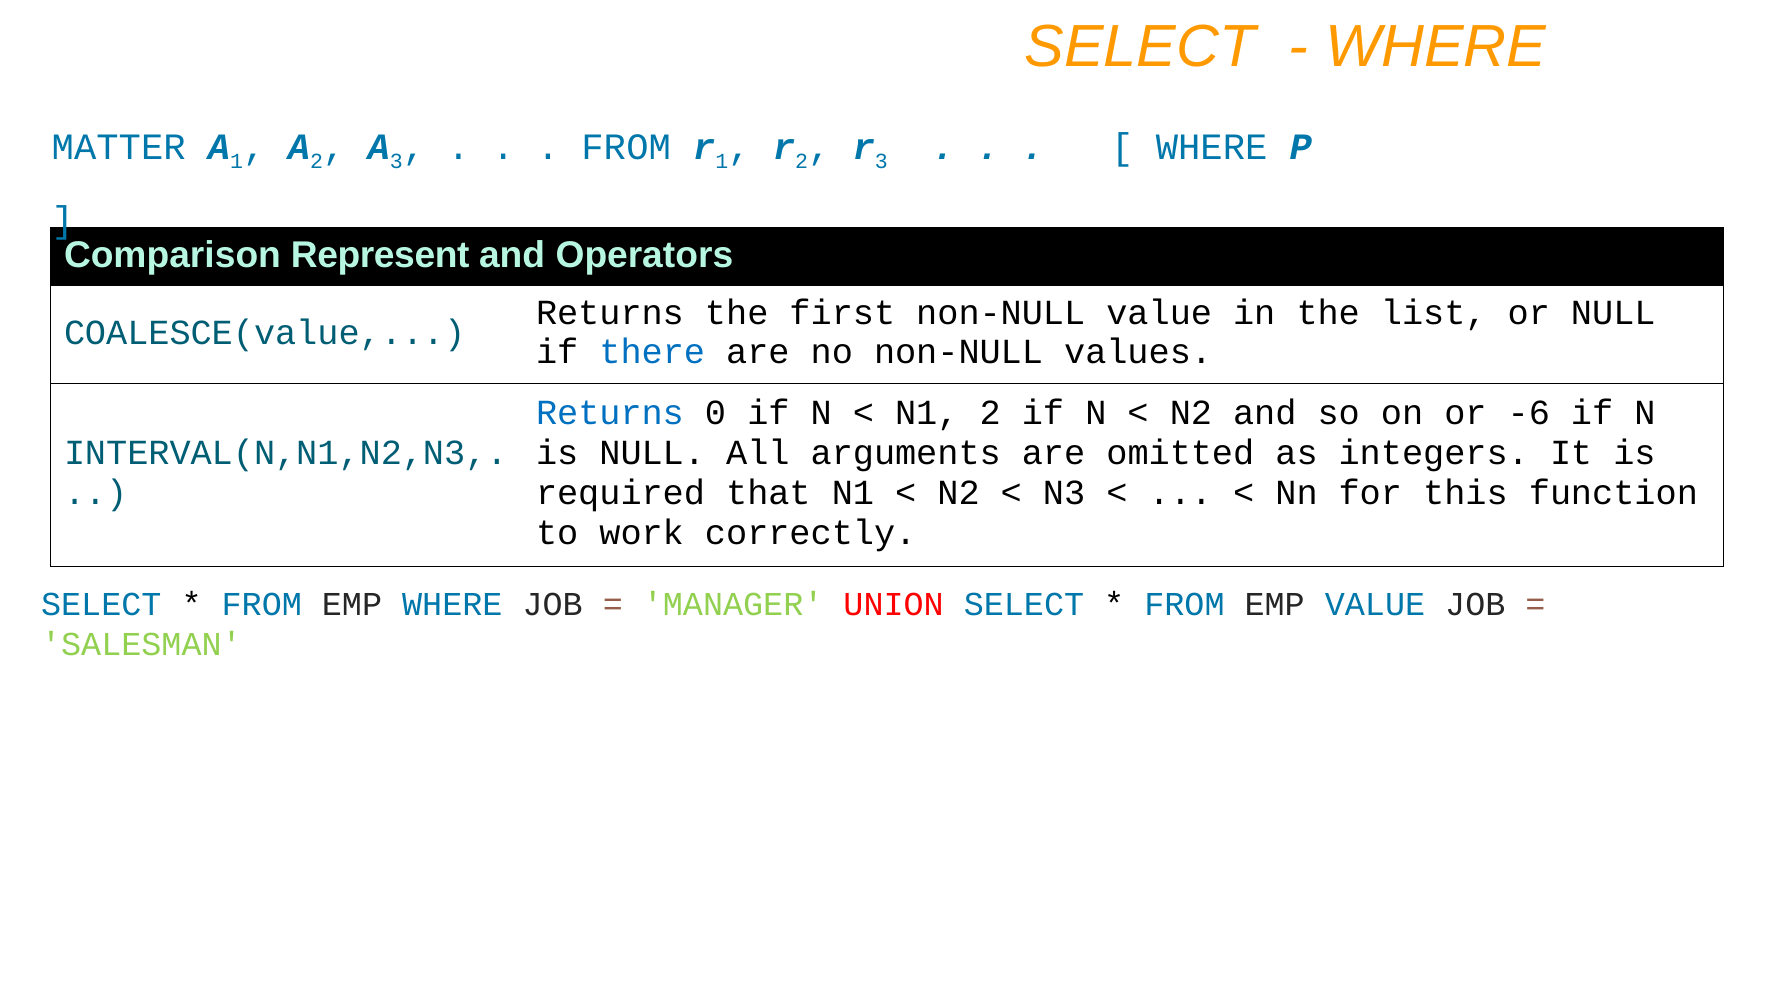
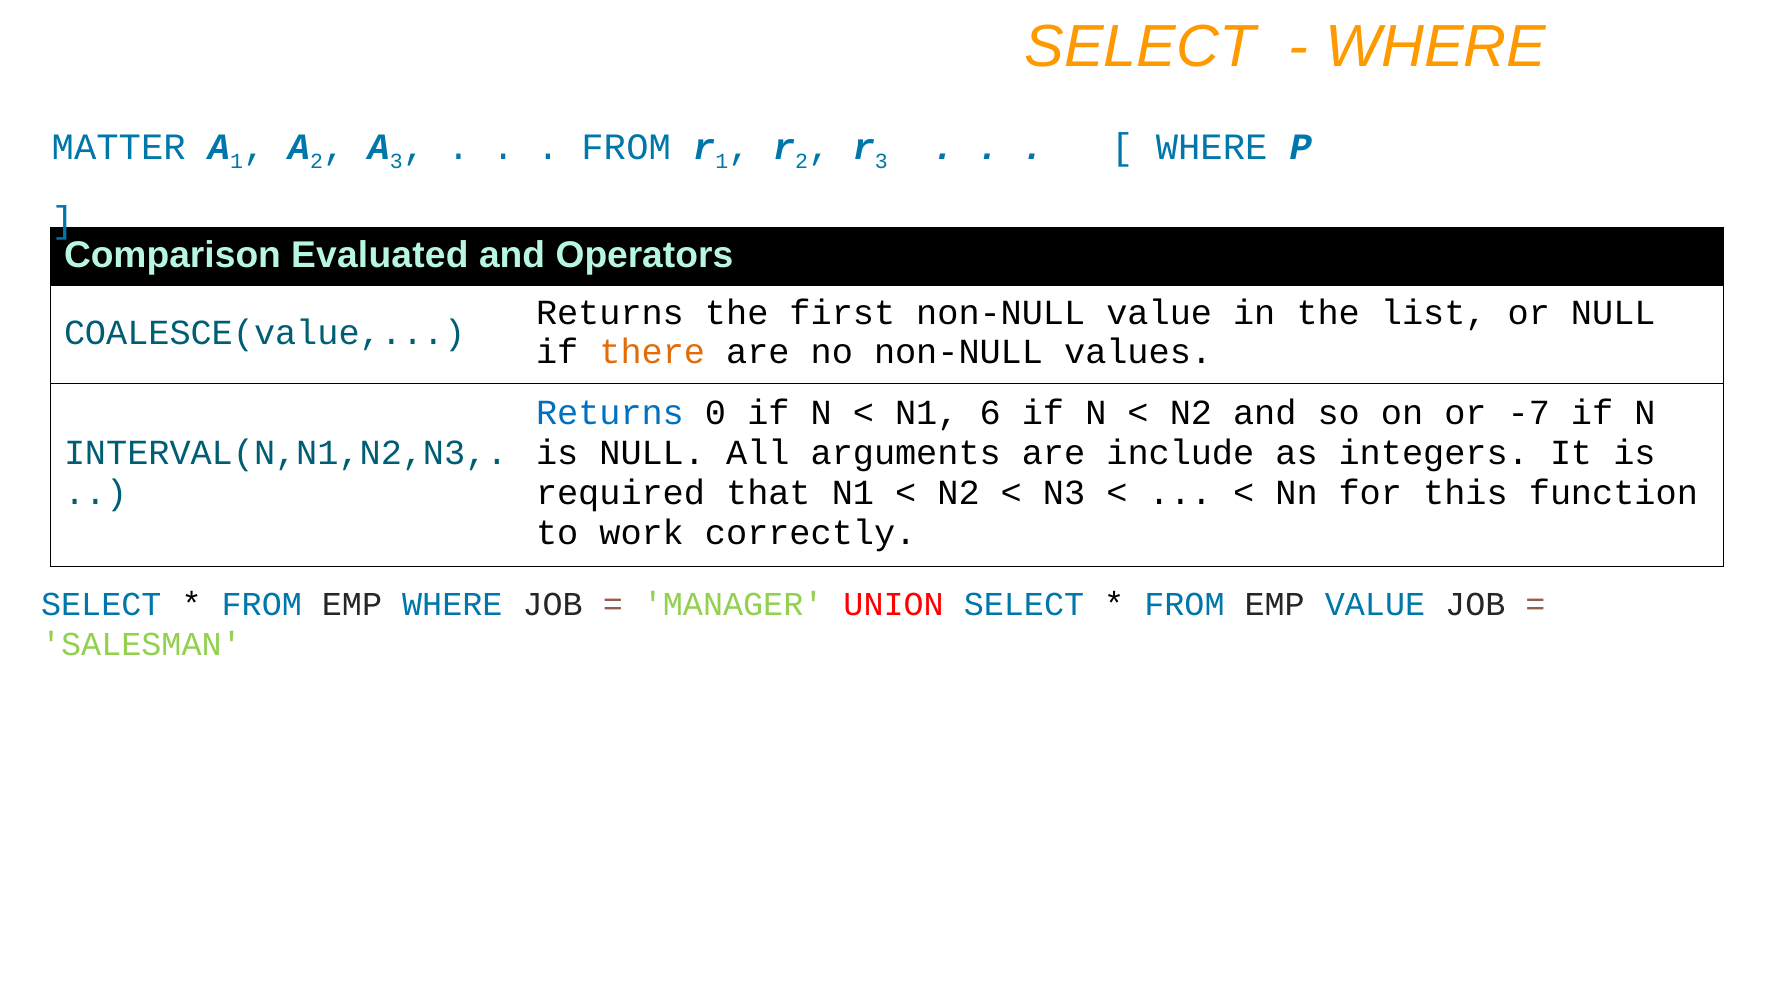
Represent: Represent -> Evaluated (380, 256)
there colour: blue -> orange (652, 352)
N1 2: 2 -> 6 (990, 413)
-6: -6 -> -7 (1529, 413)
omitted: omitted -> include (1180, 453)
